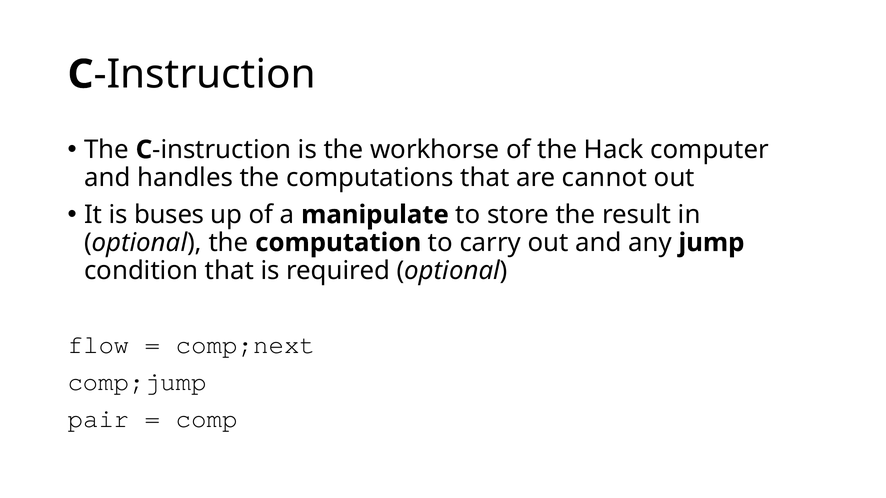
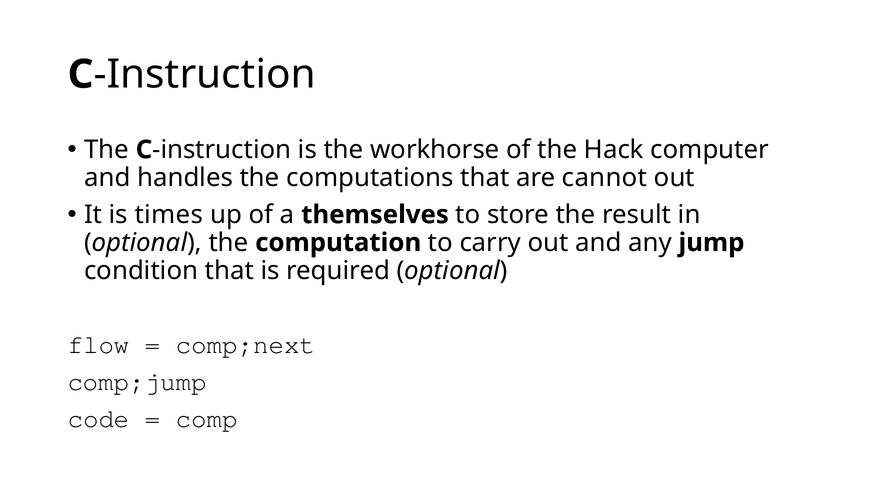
buses: buses -> times (169, 215)
manipulate: manipulate -> themselves (375, 215)
pair: pair -> code (99, 419)
